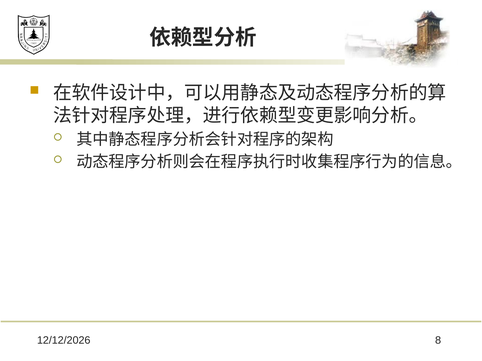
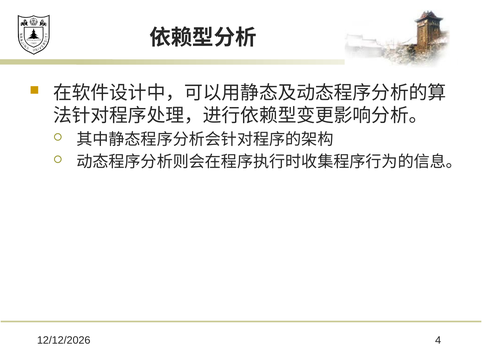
8: 8 -> 4 (438, 341)
